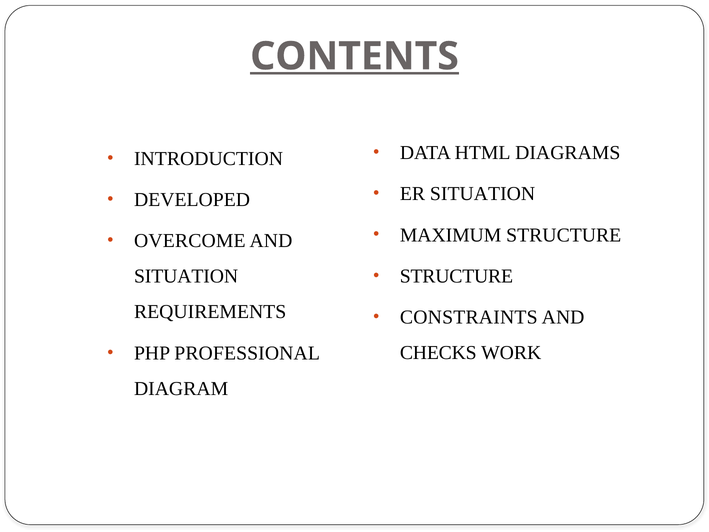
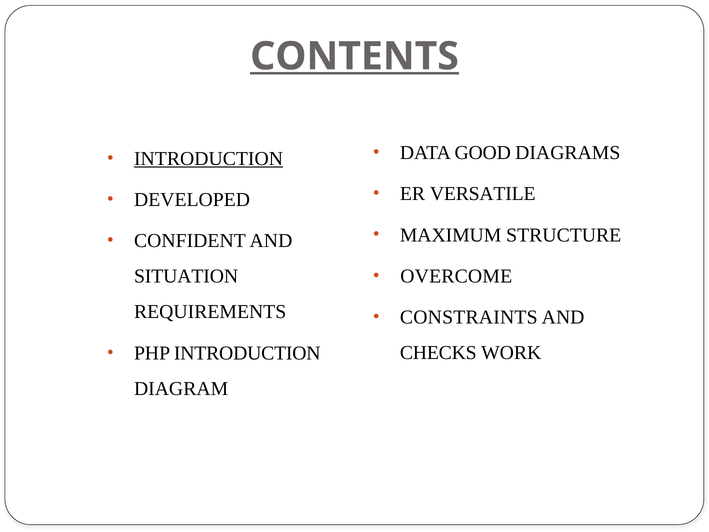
HTML: HTML -> GOOD (483, 153)
INTRODUCTION underline: none -> present (209, 158)
ER SITUATION: SITUATION -> VERSATILE (483, 194)
OVERCOME: OVERCOME -> CONFIDENT (190, 241)
STRUCTURE: STRUCTURE -> OVERCOME (456, 276)
PHP PROFESSIONAL: PROFESSIONAL -> INTRODUCTION (247, 353)
